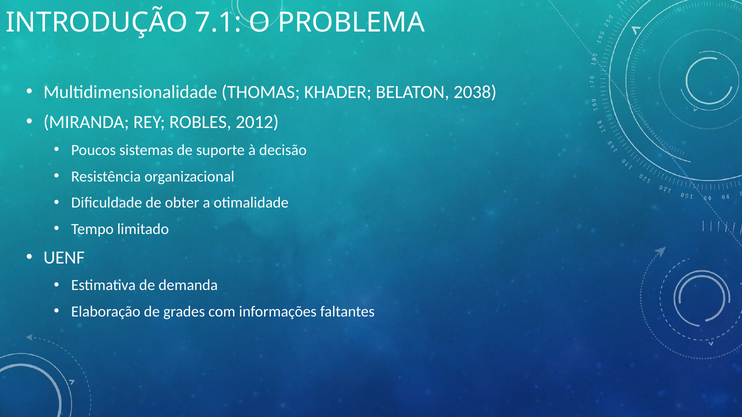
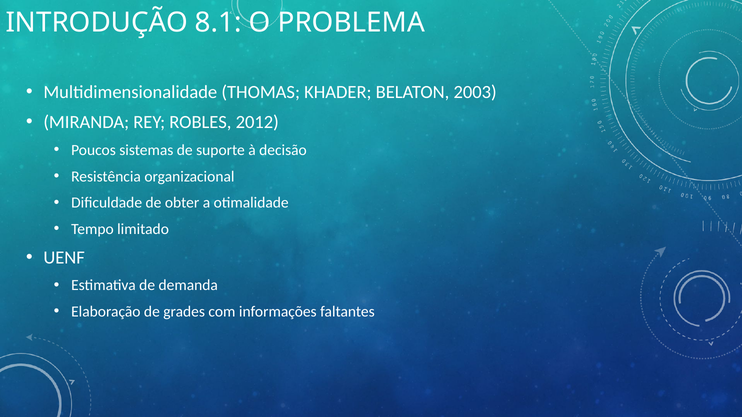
7.1: 7.1 -> 8.1 (218, 22)
2038: 2038 -> 2003 (475, 92)
